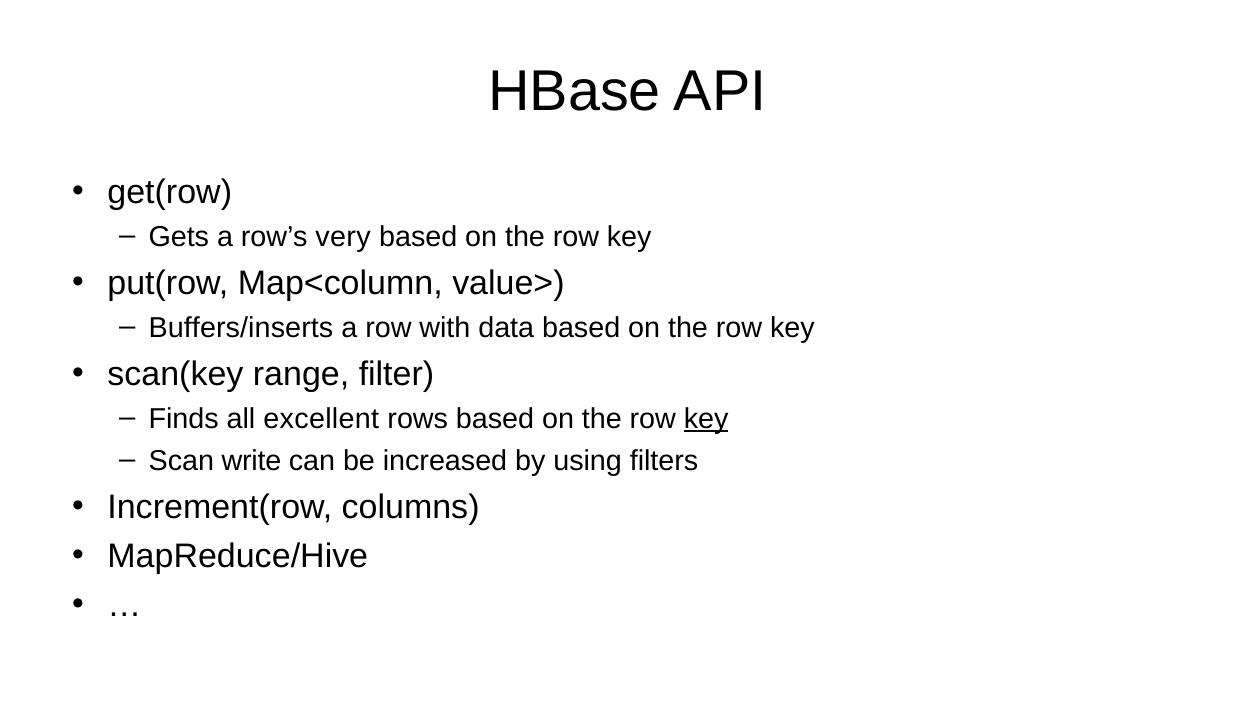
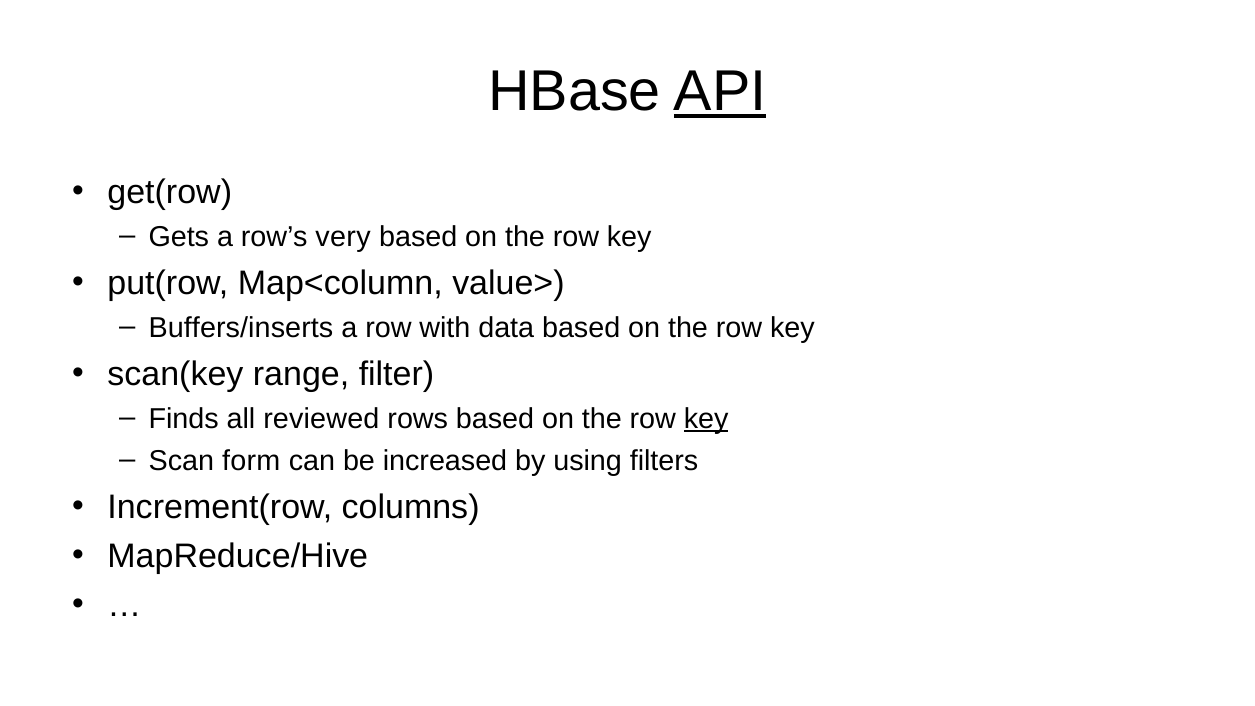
API underline: none -> present (720, 91)
excellent: excellent -> reviewed (321, 419)
write: write -> form (251, 461)
